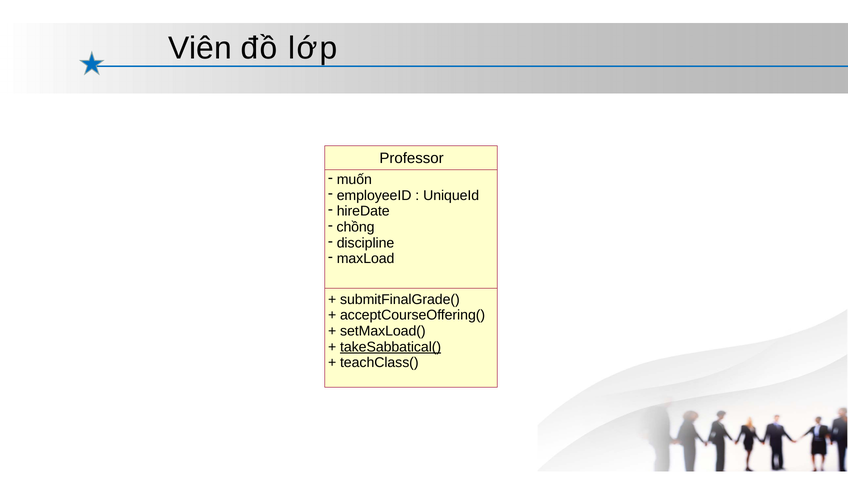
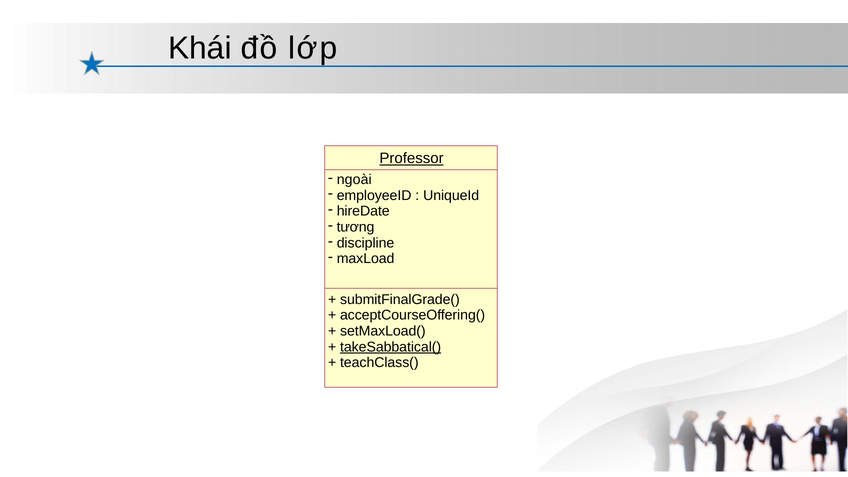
Viên: Viên -> Khái (200, 48)
Professor underline: none -> present (412, 158)
muốn: muốn -> ngoài (354, 179)
chồng: chồng -> tương (356, 227)
